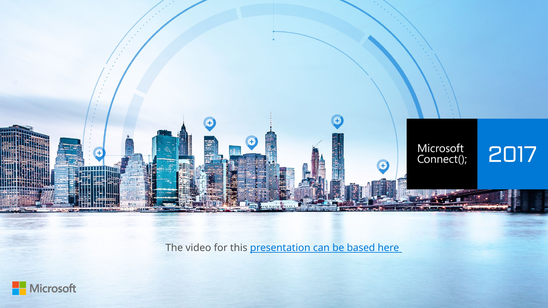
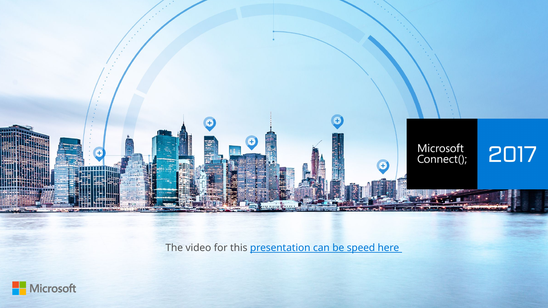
based: based -> speed (361, 248)
